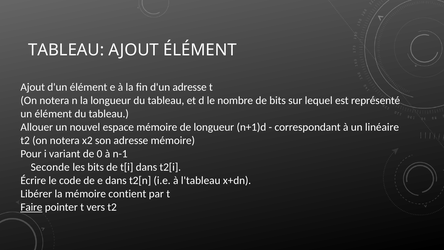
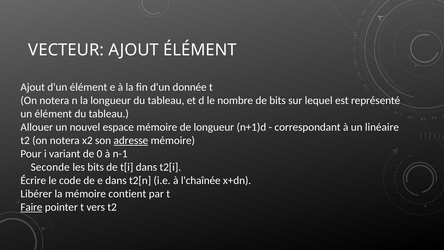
TABLEAU: TABLEAU -> VECTEUR (66, 50)
d'un adresse: adresse -> donnée (190, 87)
adresse underline: none -> present (131, 140)
l'tableau: l'tableau -> l'chaînée (201, 180)
